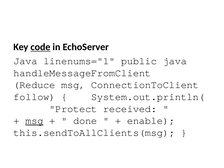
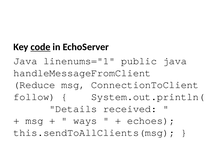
Protect: Protect -> Details (73, 109)
msg underline: present -> none (34, 121)
done: done -> ways (85, 121)
enable: enable -> echoes (151, 121)
